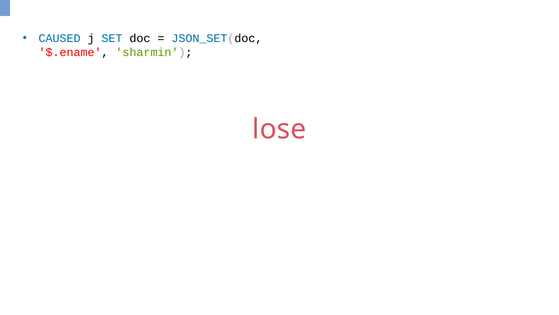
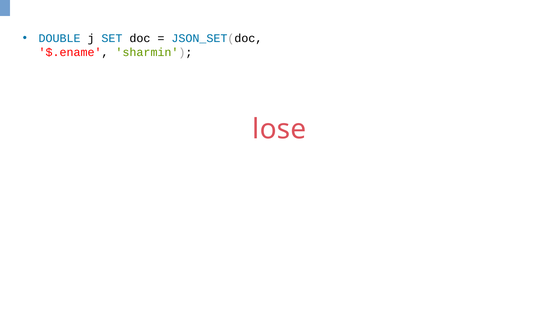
CAUSED: CAUSED -> DOUBLE (60, 38)
